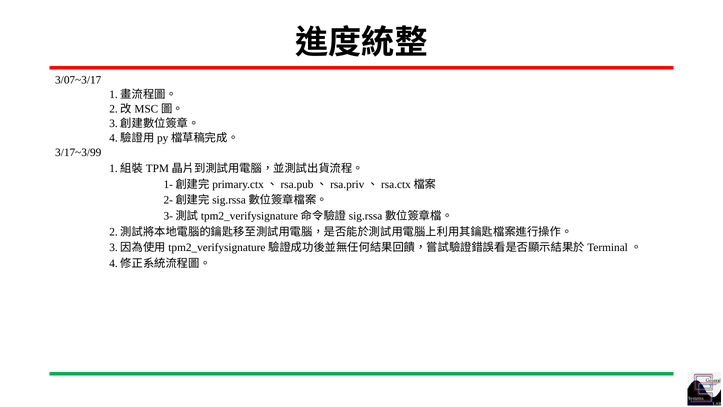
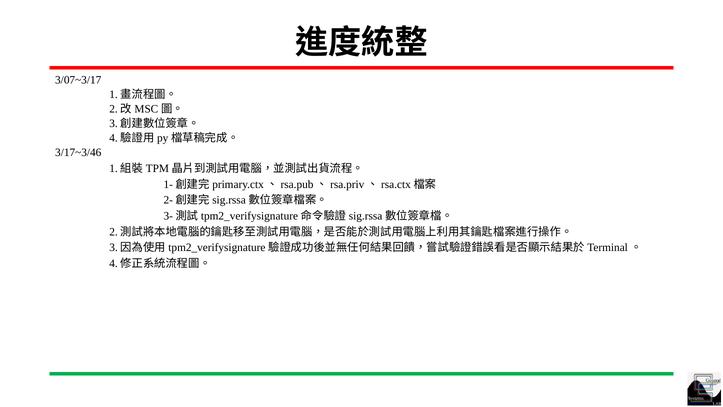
3/17~3/99: 3/17~3/99 -> 3/17~3/46 (78, 152)
